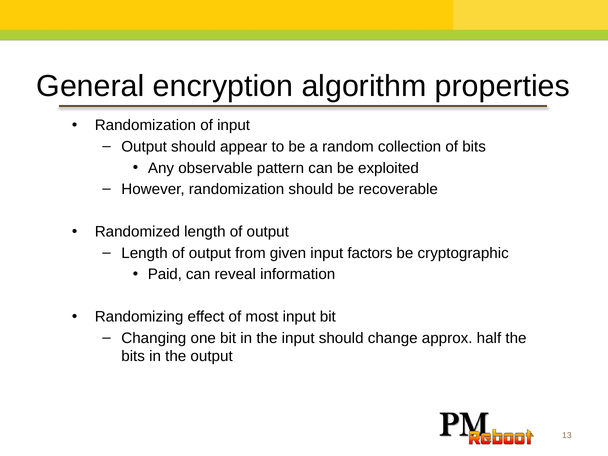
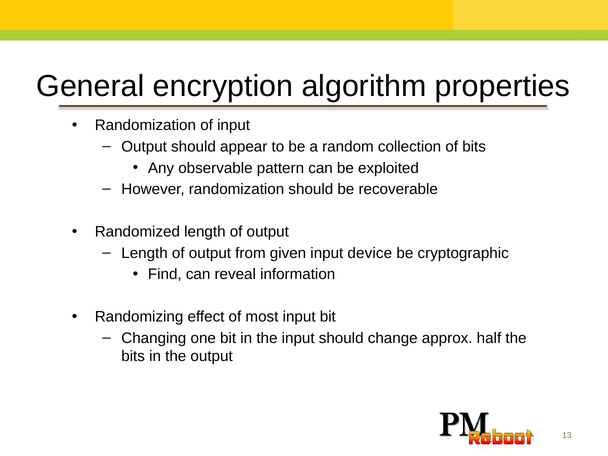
factors: factors -> device (370, 253)
Paid: Paid -> Find (165, 274)
